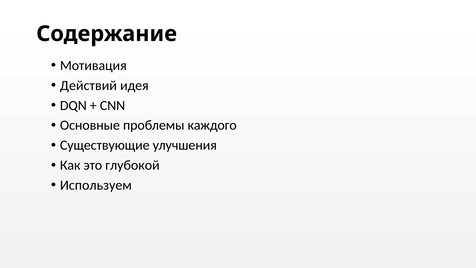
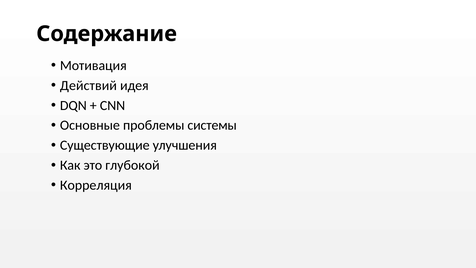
каждого: каждого -> системы (212, 125)
Используем: Используем -> Корреляция (96, 185)
